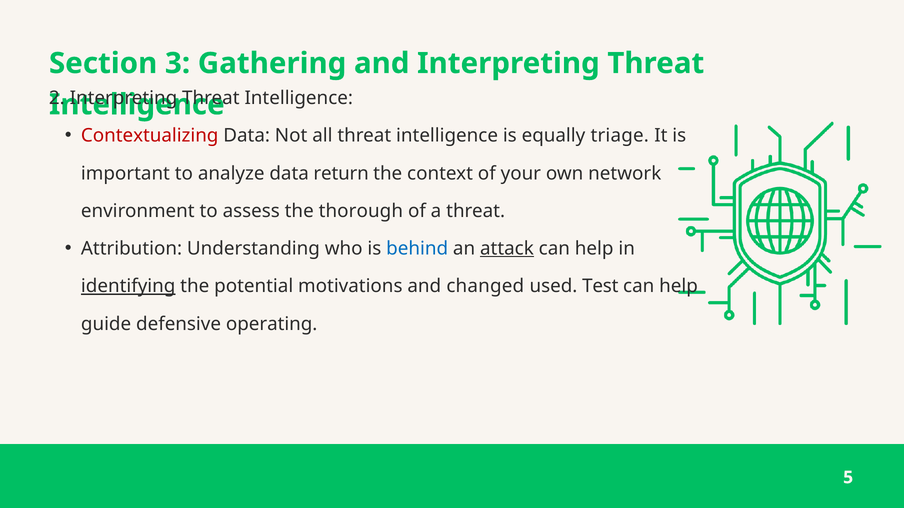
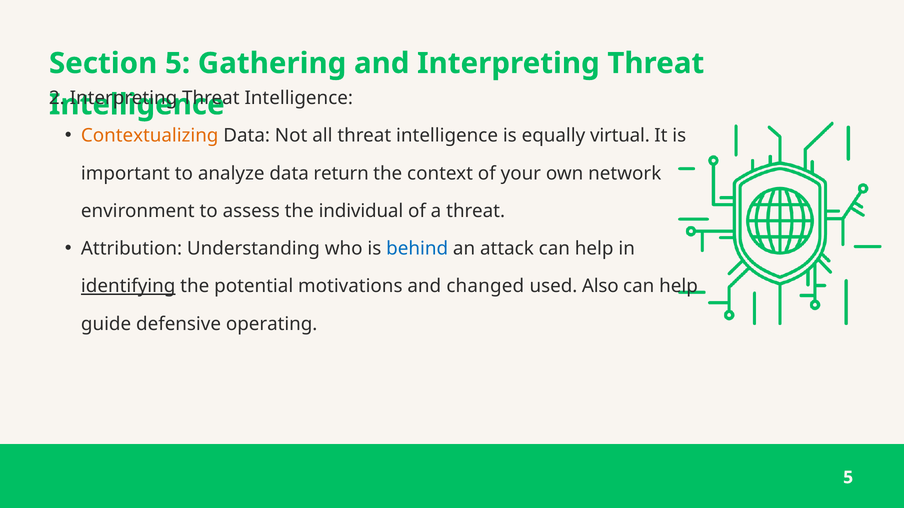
Section 3: 3 -> 5 (178, 63)
Contextualizing colour: red -> orange (150, 136)
triage: triage -> virtual (620, 136)
thorough: thorough -> individual (361, 211)
attack underline: present -> none (507, 249)
Test: Test -> Also (600, 287)
